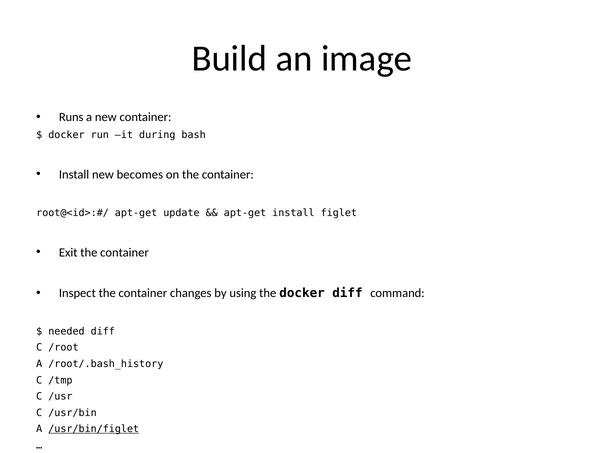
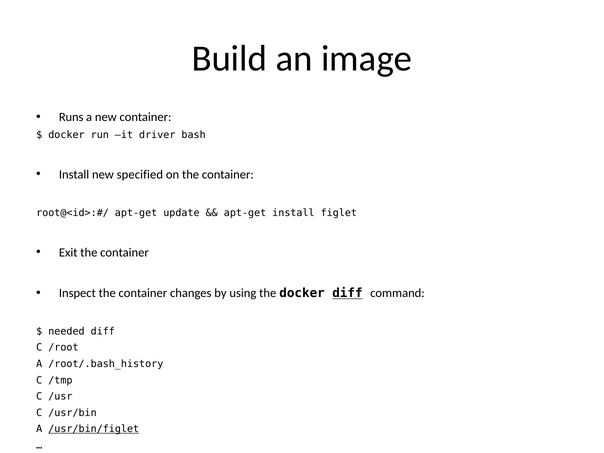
during: during -> driver (157, 135)
becomes: becomes -> specified (140, 175)
diff underline: none -> present (347, 293)
